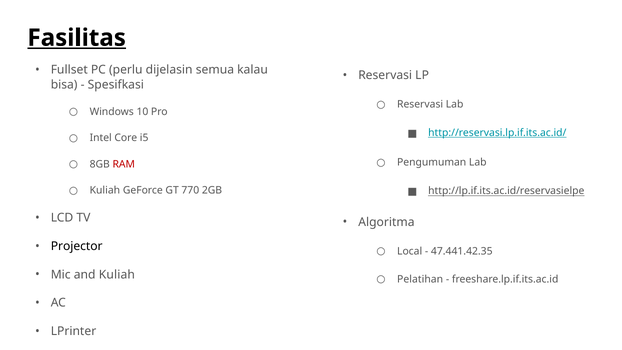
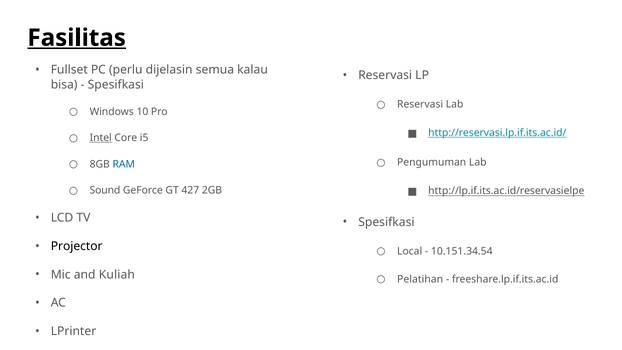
Intel underline: none -> present (101, 138)
RAM colour: red -> blue (124, 164)
Kuliah: Kuliah -> Sound (105, 190)
770: 770 -> 427 (190, 190)
Algoritma: Algoritma -> Spesifkasi (386, 222)
47.441.42.35: 47.441.42.35 -> 10.151.34.54 (462, 251)
